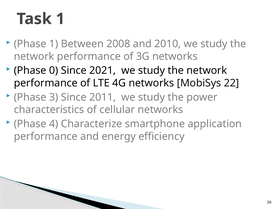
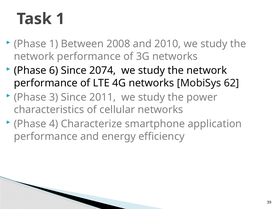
0: 0 -> 6 (54, 70)
2021: 2021 -> 2074 (103, 70)
22: 22 -> 62 (232, 83)
